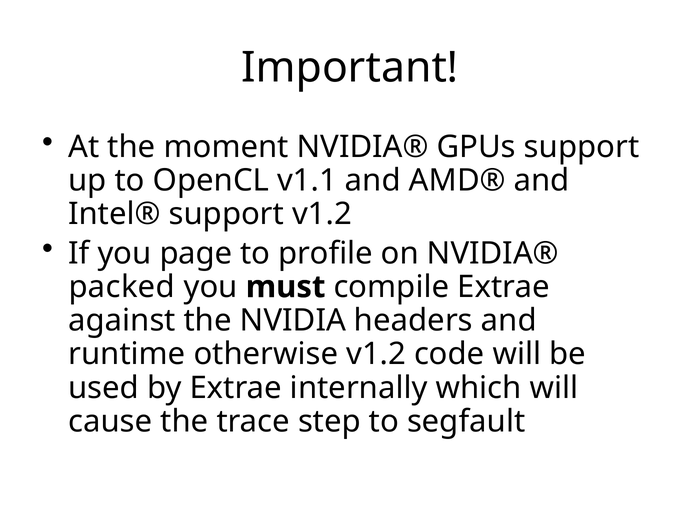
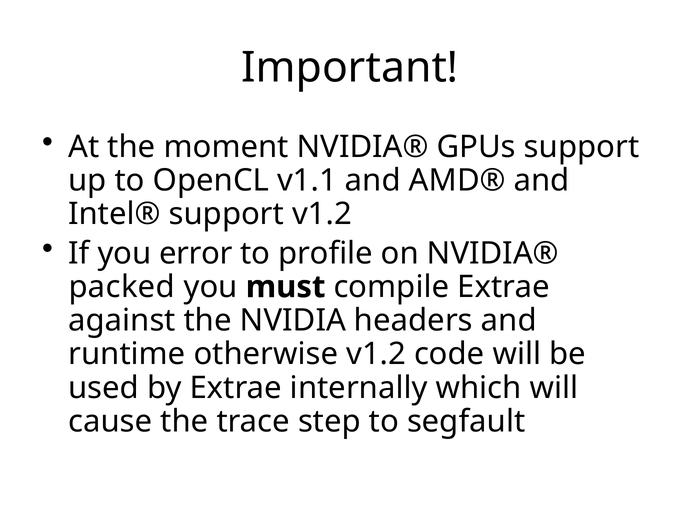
page: page -> error (196, 253)
